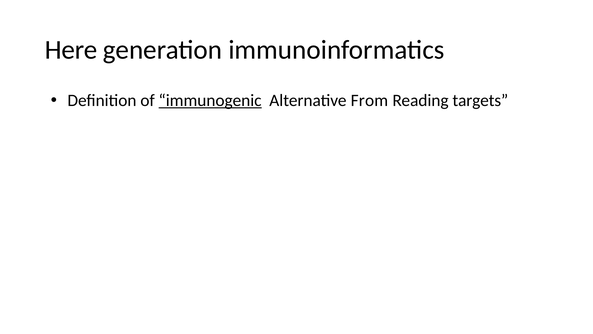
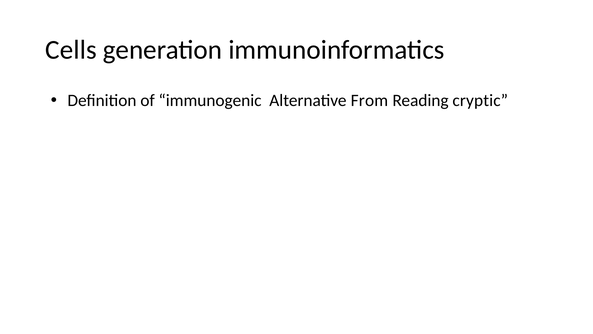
Here: Here -> Cells (71, 50)
immunogenic underline: present -> none (210, 100)
targets: targets -> cryptic (480, 100)
